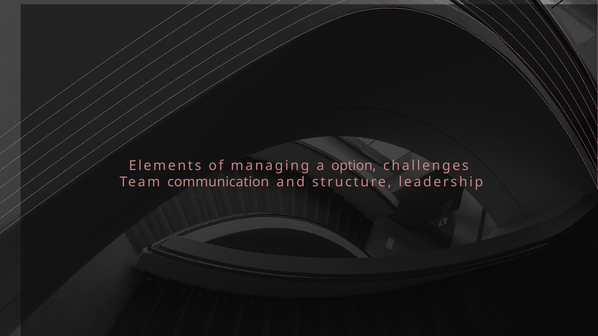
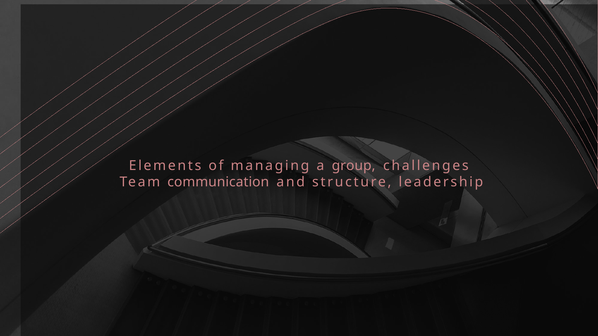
option: option -> group (354, 166)
